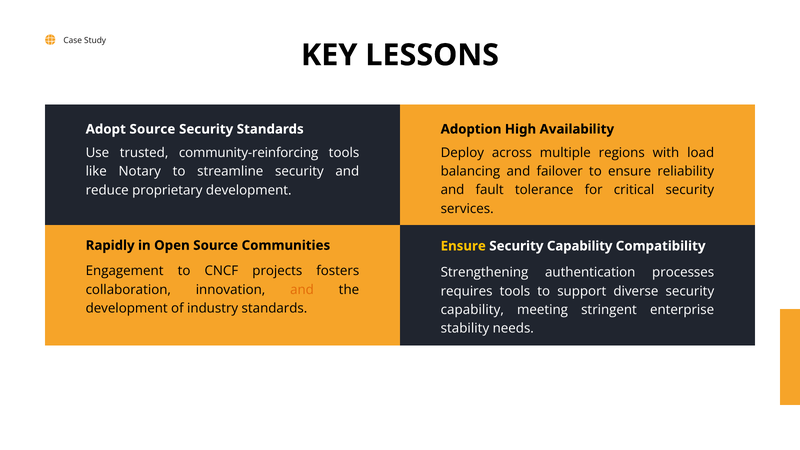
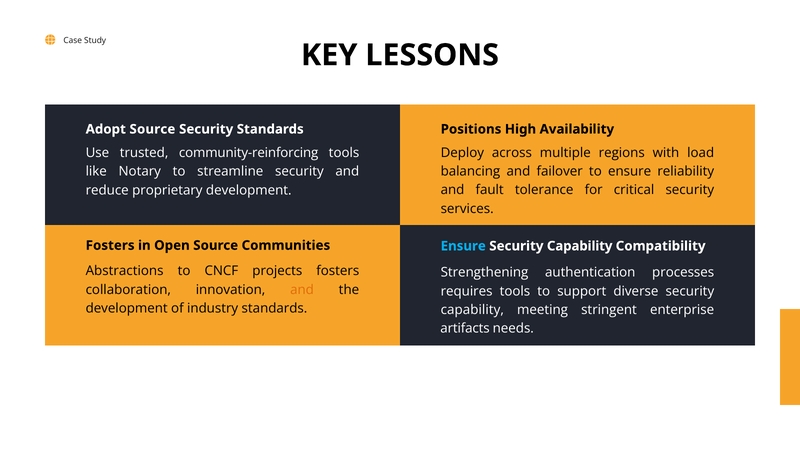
Adoption: Adoption -> Positions (471, 129)
Rapidly: Rapidly -> Fosters (110, 245)
Ensure colour: yellow -> light blue (463, 246)
Engagement: Engagement -> Abstractions (125, 271)
stability: stability -> artifacts (465, 328)
